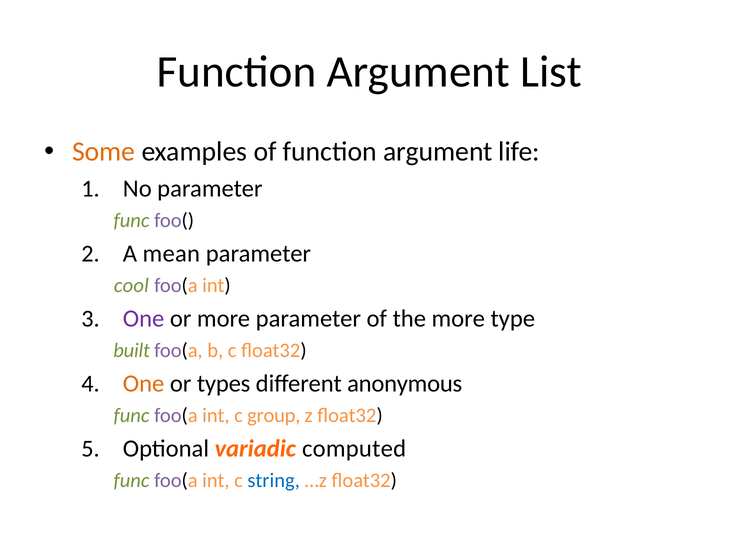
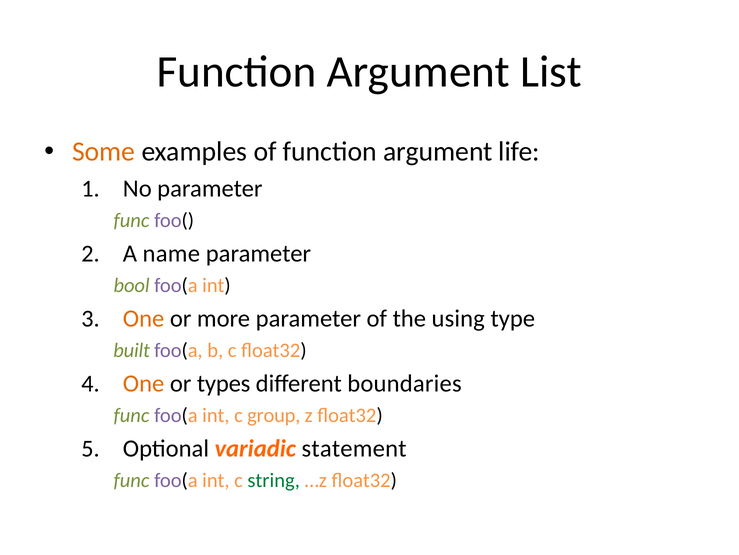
mean: mean -> name (171, 253)
cool: cool -> bool (132, 285)
One colour: purple -> orange (144, 318)
the more: more -> using (458, 318)
anonymous: anonymous -> boundaries (404, 383)
computed: computed -> statement (354, 448)
string colour: blue -> green (274, 480)
